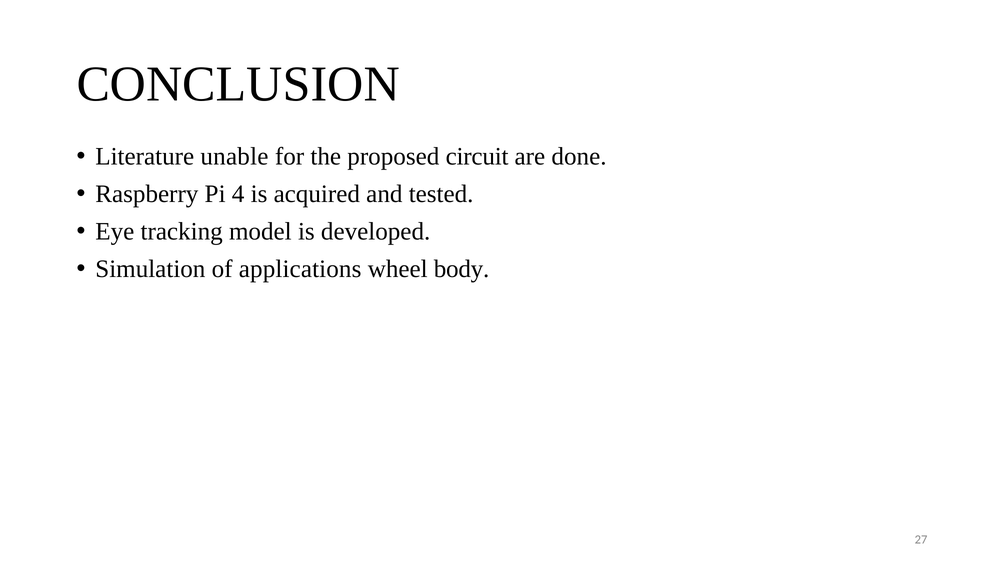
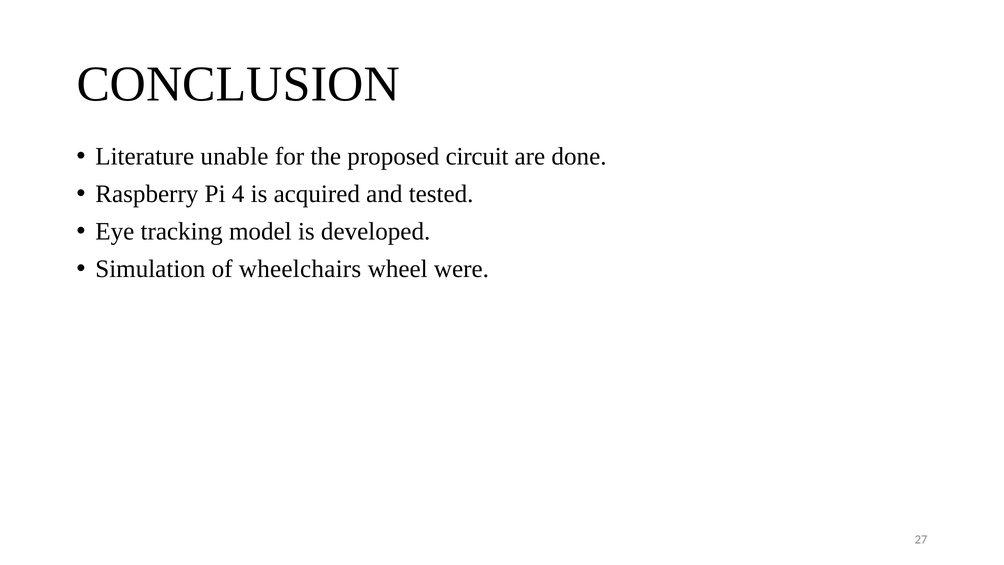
applications: applications -> wheelchairs (300, 269)
body: body -> were (461, 269)
